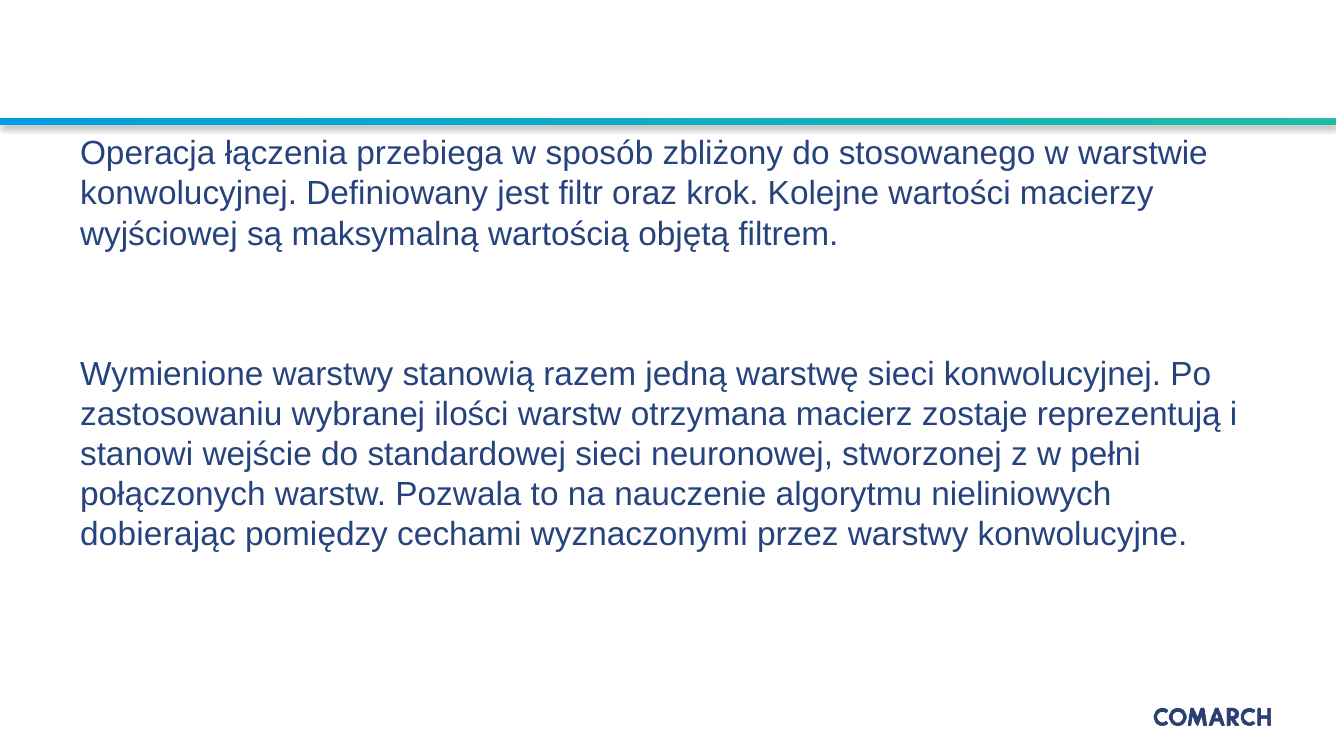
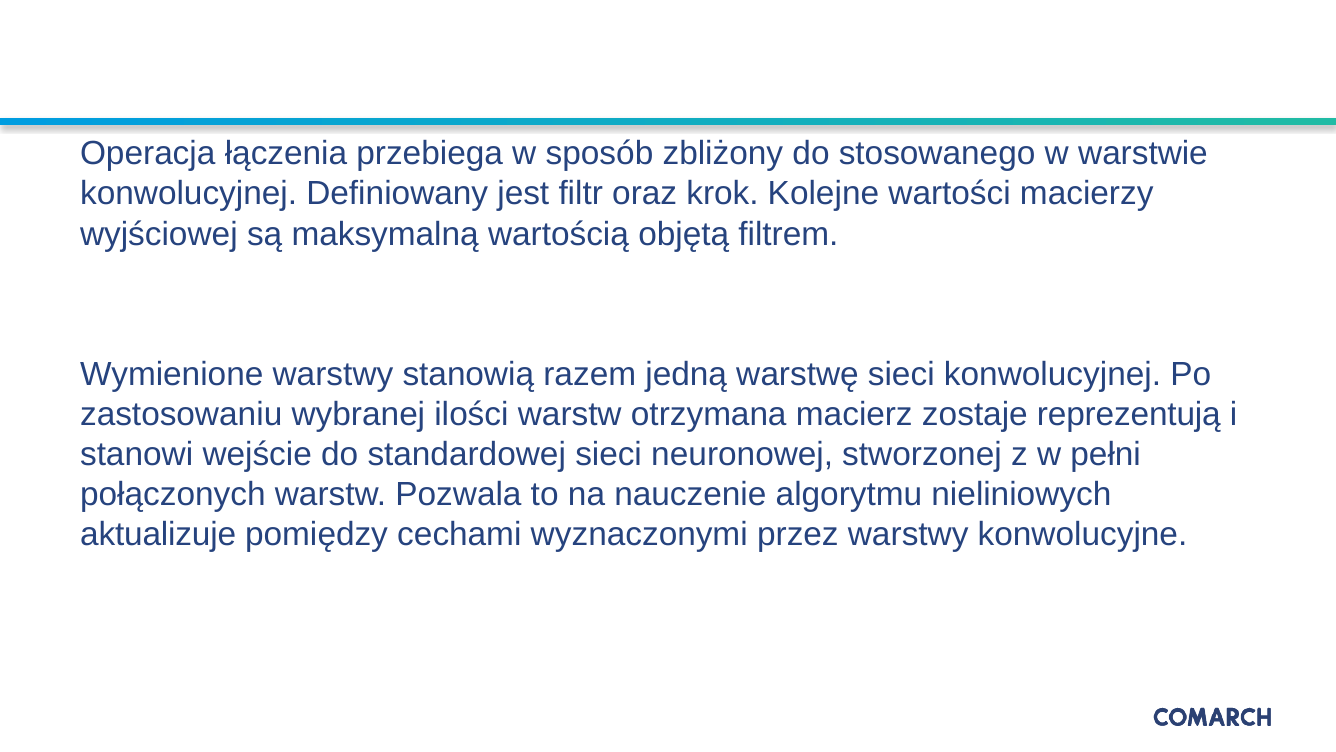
dobierając: dobierając -> aktualizuje (158, 535)
